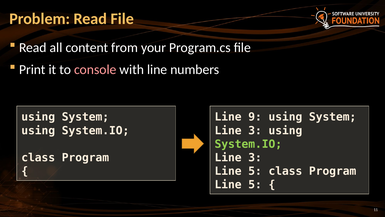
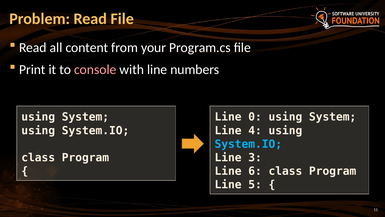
9: 9 -> 0 (255, 117)
3: 3 -> 4 (255, 130)
System.IO colour: light green -> light blue (248, 144)
5: 5 -> 6 (255, 171)
